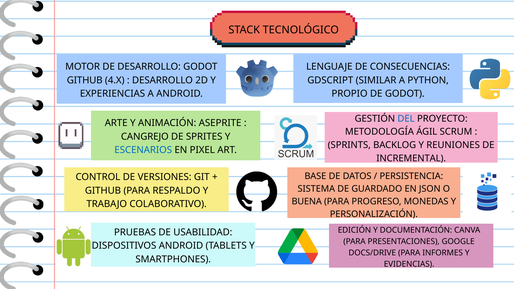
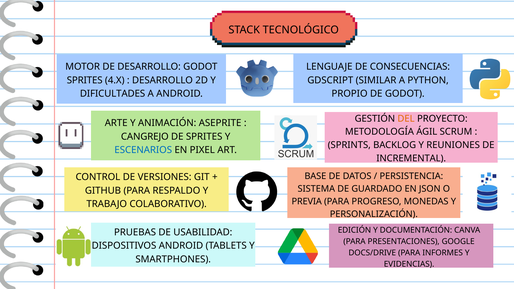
GITHUB: GITHUB -> SPRITES (85, 80)
EXPERIENCIAS: EXPERIENCIAS -> DIFICULTADES (113, 94)
DEL colour: blue -> orange (406, 119)
BUENA: BUENA -> PREVIA (307, 202)
